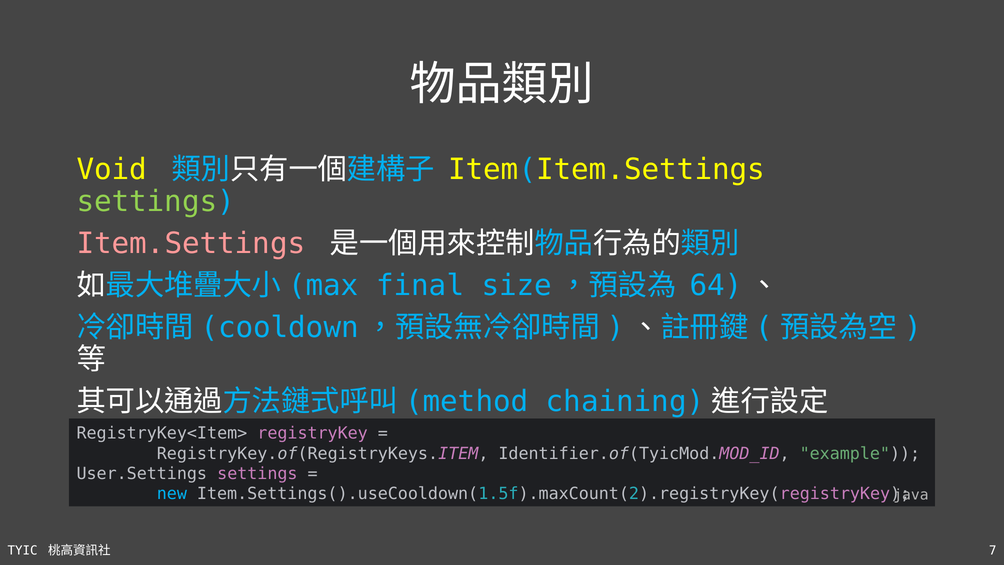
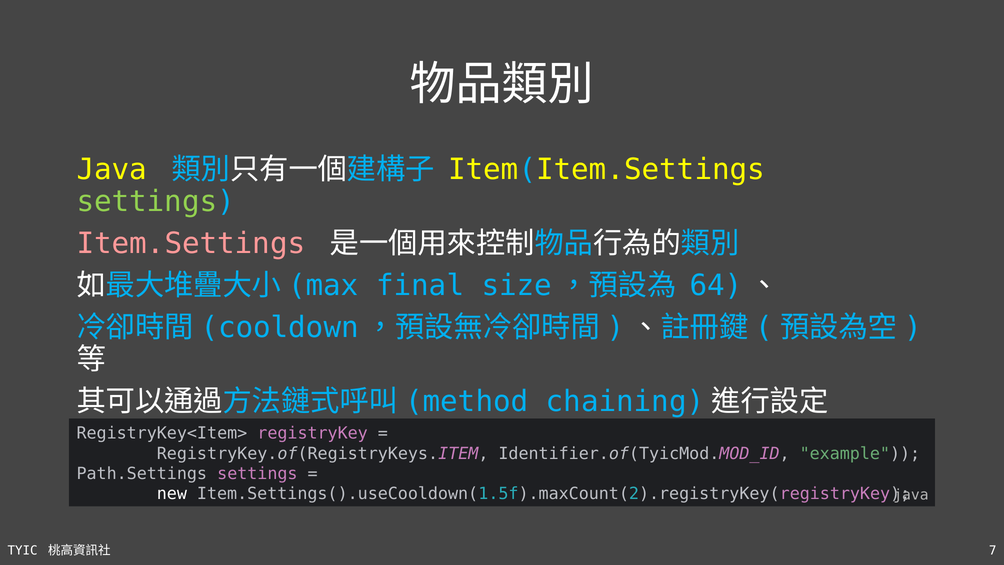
Void: Void -> Java (112, 170)
User.Settings: User.Settings -> Path.Settings (142, 473)
new colour: light blue -> white (172, 493)
